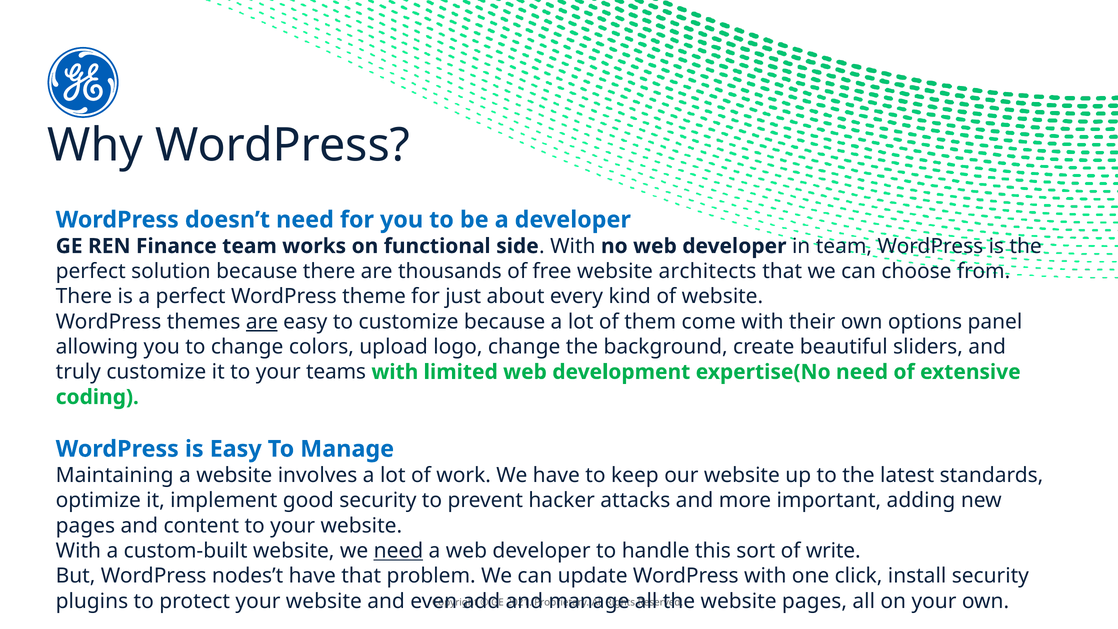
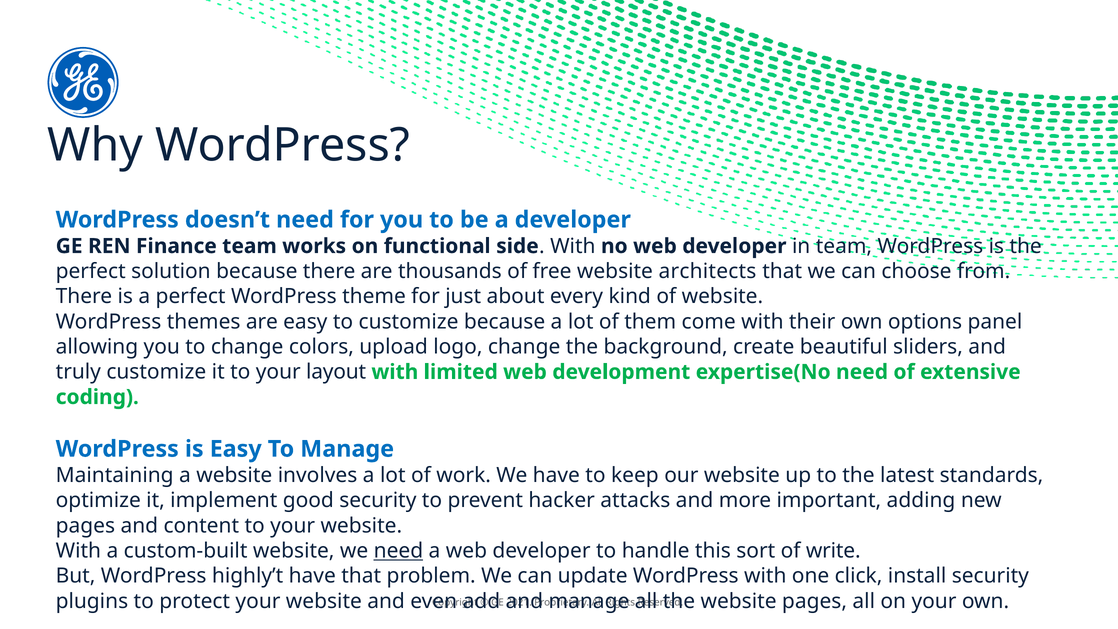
are underline: present -> none (262, 322)
teams: teams -> layout (336, 372)
nodes’t: nodes’t -> highly’t (248, 576)
